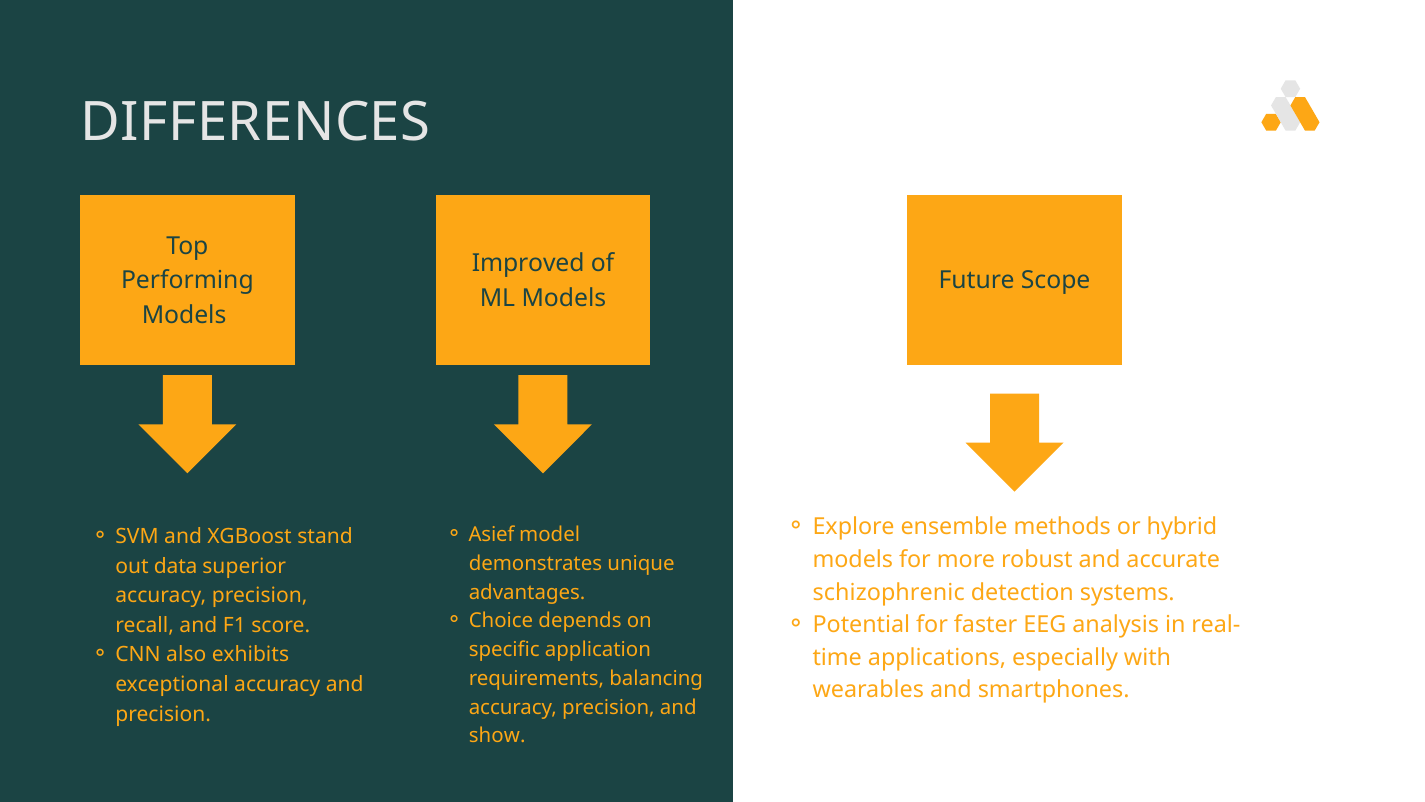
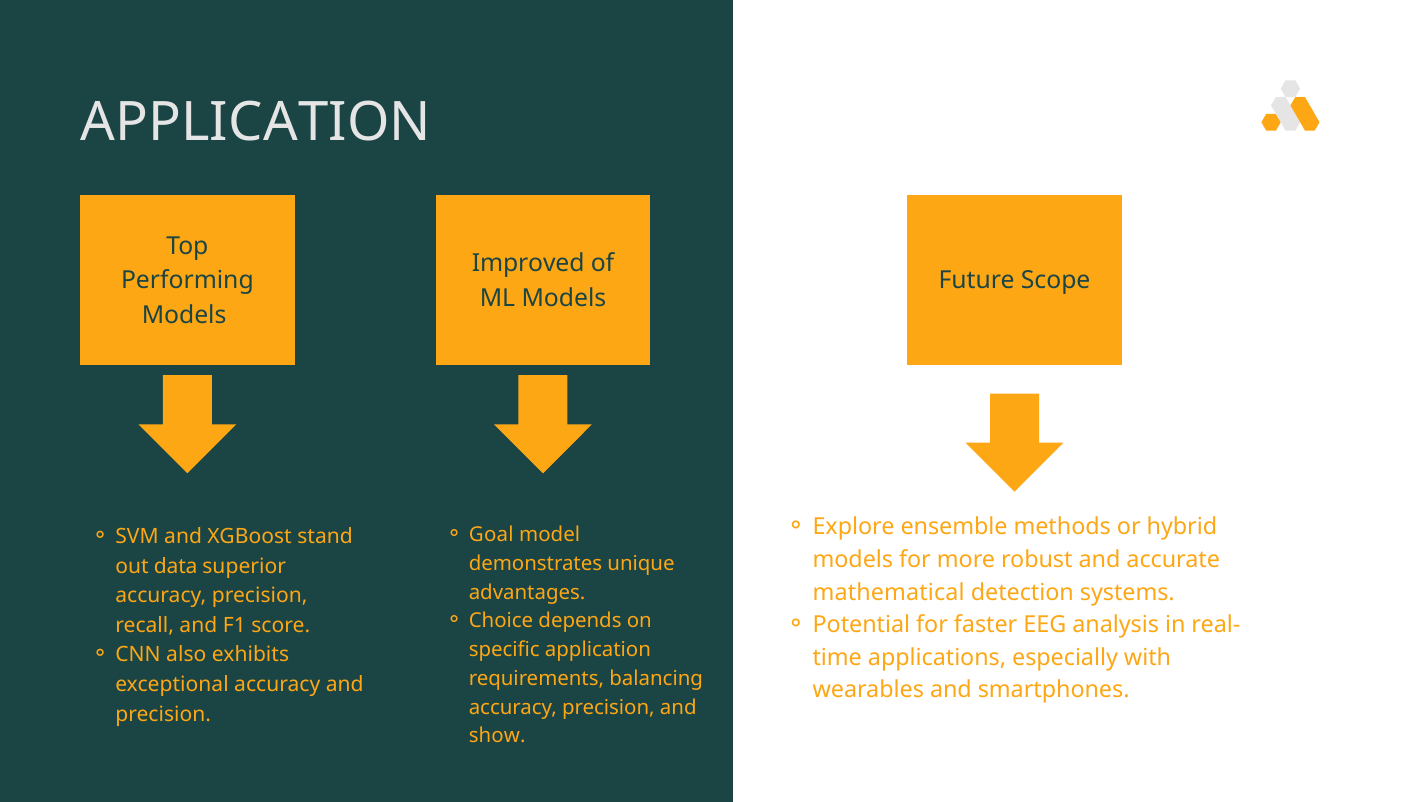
DIFFERENCES: DIFFERENCES -> APPLICATION (256, 122)
Asief: Asief -> Goal (491, 535)
schizophrenic: schizophrenic -> mathematical (889, 592)
